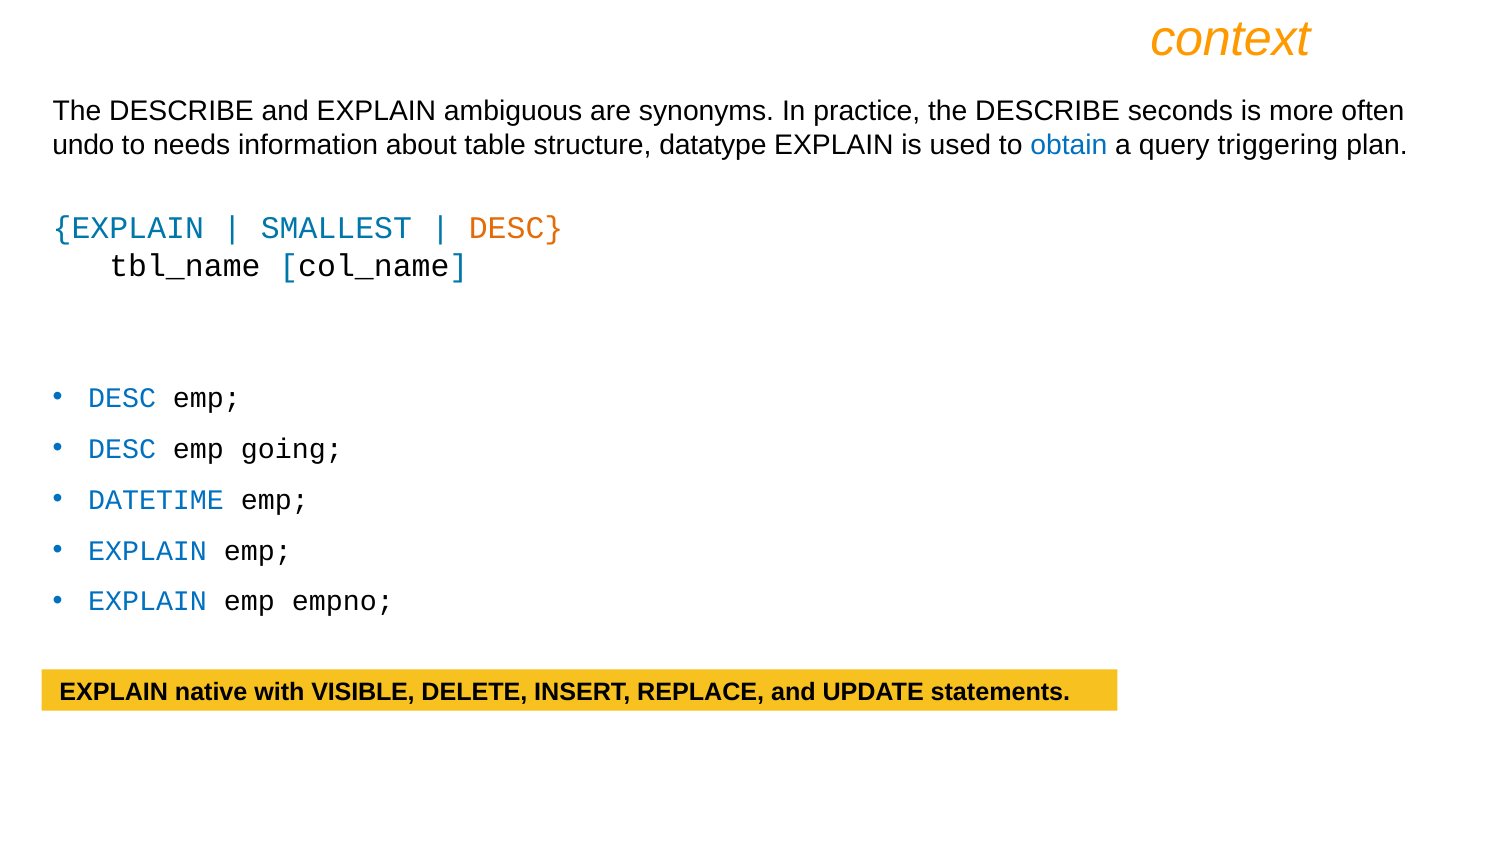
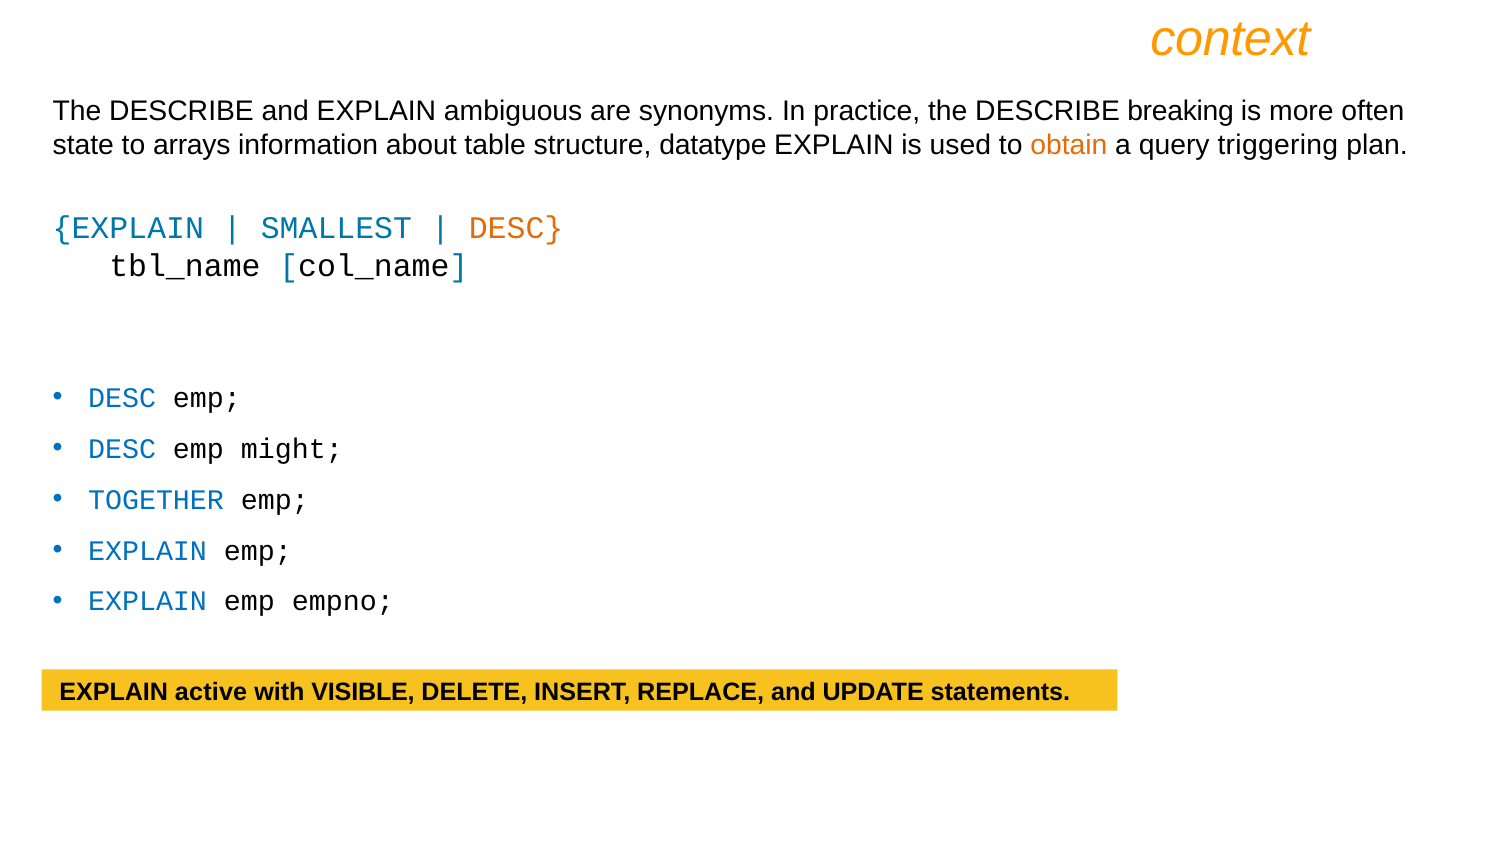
seconds: seconds -> breaking (1181, 112)
undo: undo -> state (83, 146)
needs: needs -> arrays (192, 146)
obtain colour: blue -> orange (1069, 146)
going: going -> might (292, 449)
DATETIME: DATETIME -> TOGETHER (156, 500)
native: native -> active (211, 692)
